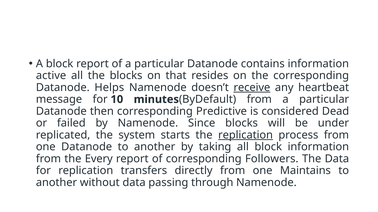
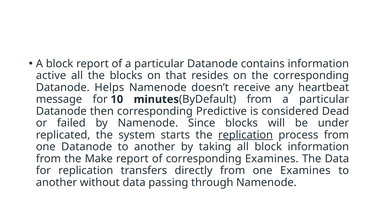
receive underline: present -> none (252, 88)
Every: Every -> Make (99, 159)
corresponding Followers: Followers -> Examines (272, 159)
one Maintains: Maintains -> Examines (305, 171)
